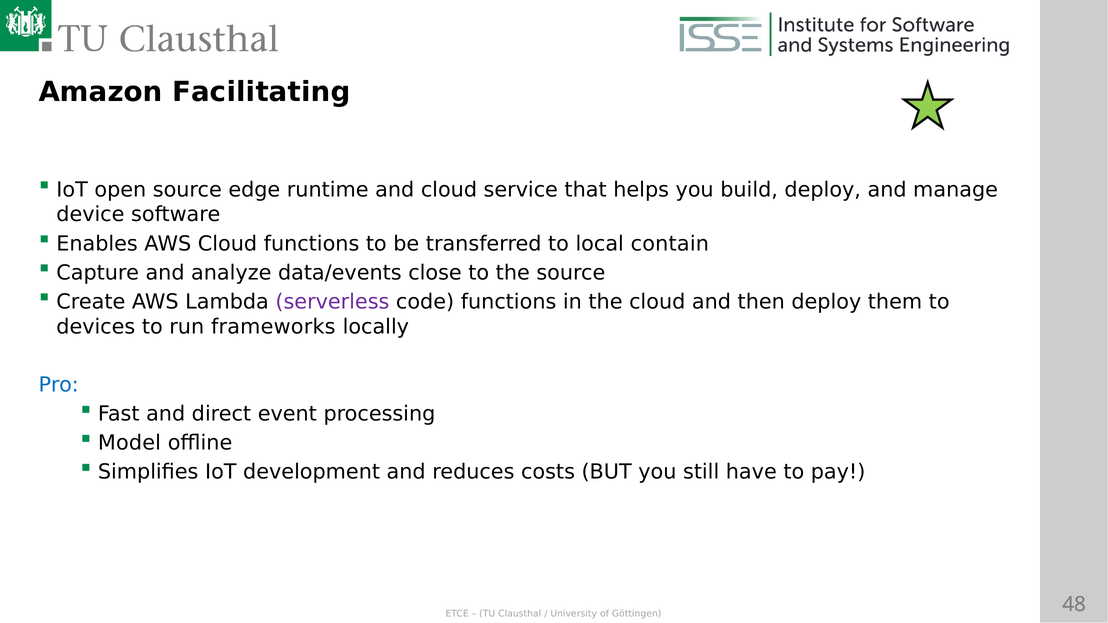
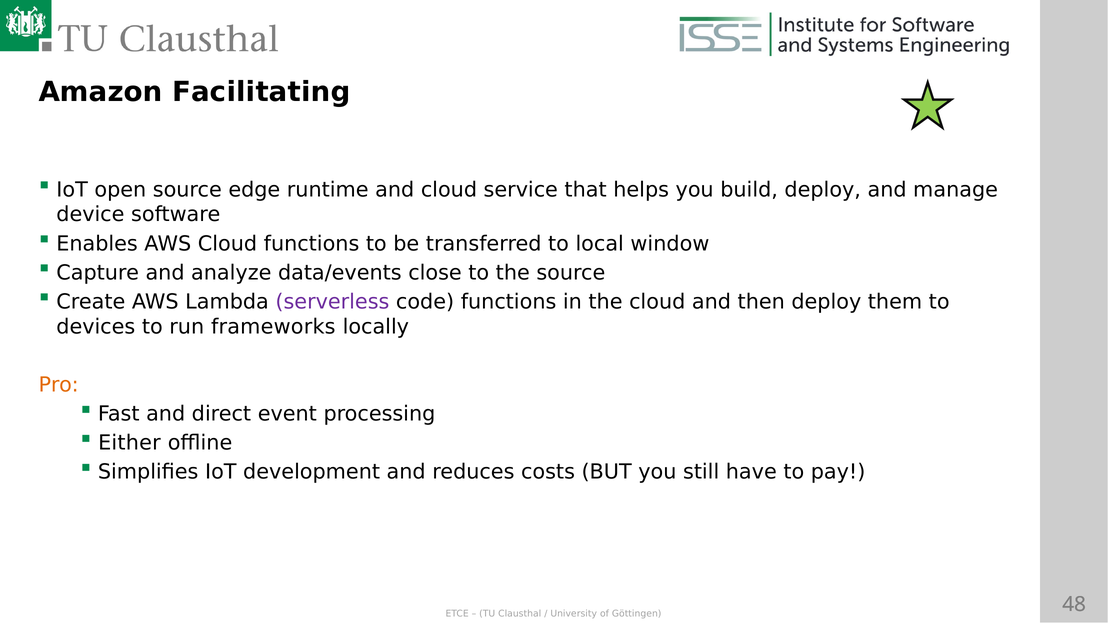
contain: contain -> window (670, 244)
Pro colour: blue -> orange (59, 385)
Model: Model -> Either (129, 443)
